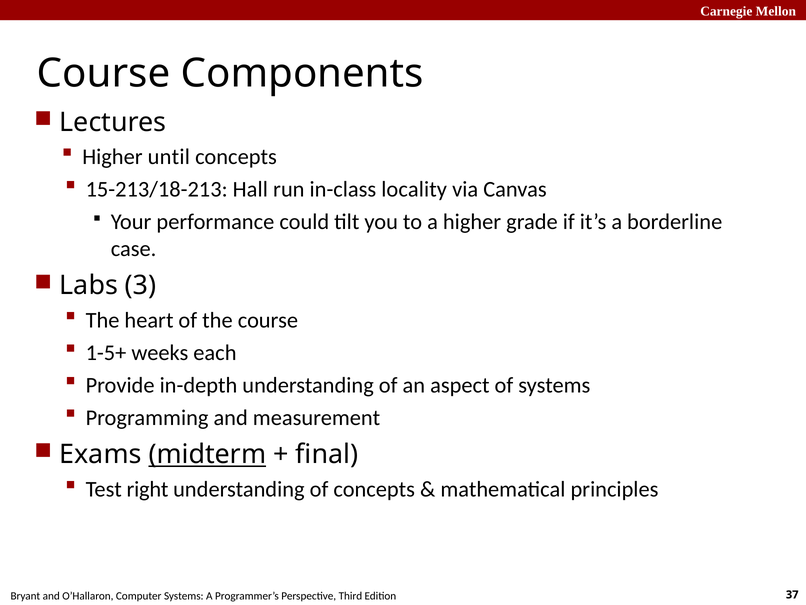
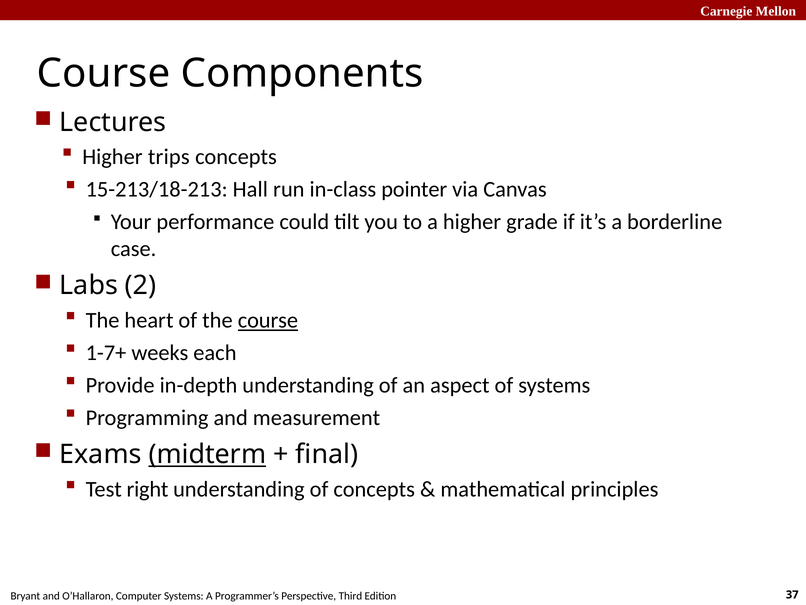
until: until -> trips (169, 157)
locality: locality -> pointer (414, 189)
3: 3 -> 2 (141, 285)
course underline: none -> present (268, 320)
1-5+: 1-5+ -> 1-7+ (106, 353)
